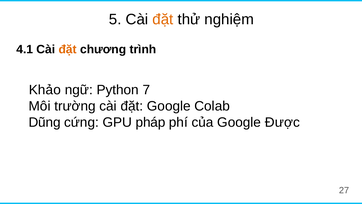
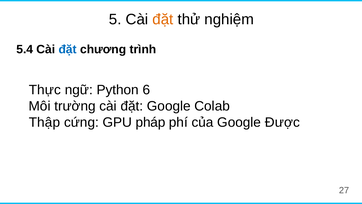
4.1: 4.1 -> 5.4 (25, 49)
đặt colour: orange -> blue (68, 49)
Khảo: Khảo -> Thực (45, 90)
7: 7 -> 6 (146, 90)
Dũng: Dũng -> Thập (44, 122)
